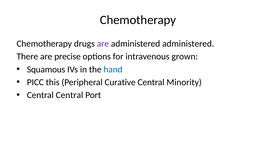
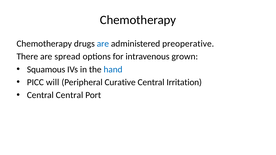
are colour: purple -> blue (103, 44)
administered administered: administered -> preoperative (188, 44)
precise: precise -> spread (67, 57)
this: this -> will (53, 82)
Minority: Minority -> Irritation (184, 82)
